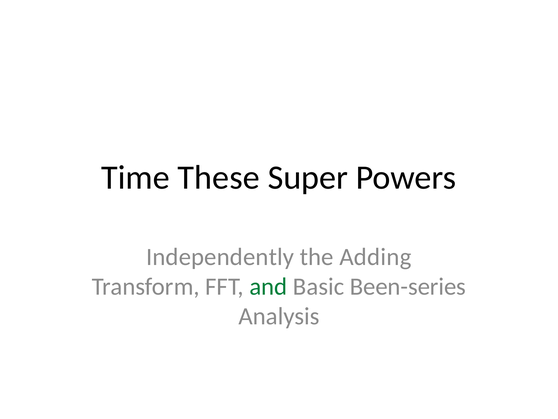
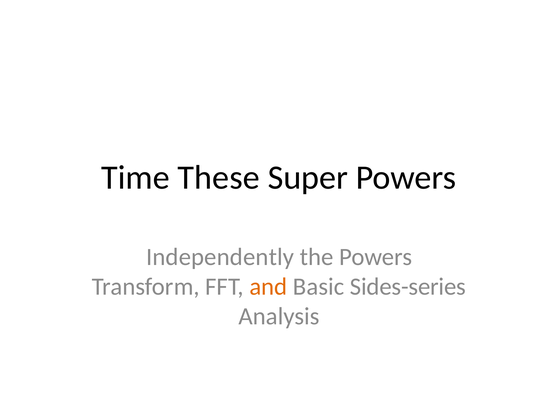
the Adding: Adding -> Powers (376, 257)
and colour: green -> orange (268, 286)
Been-series: Been-series -> Sides-series (408, 286)
